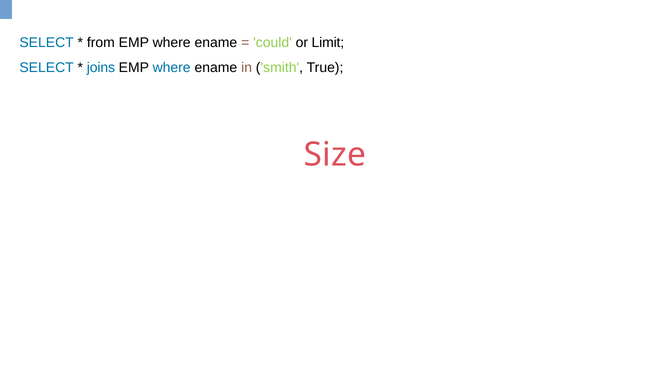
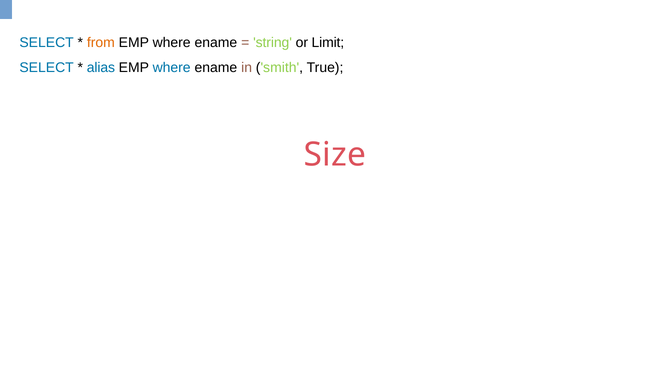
from colour: black -> orange (101, 42)
could: could -> string (273, 42)
joins: joins -> alias (101, 68)
